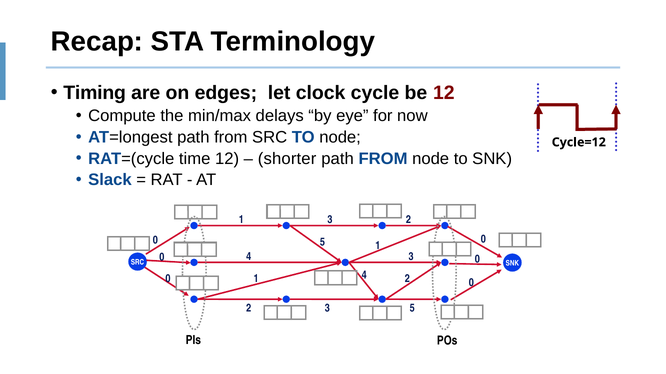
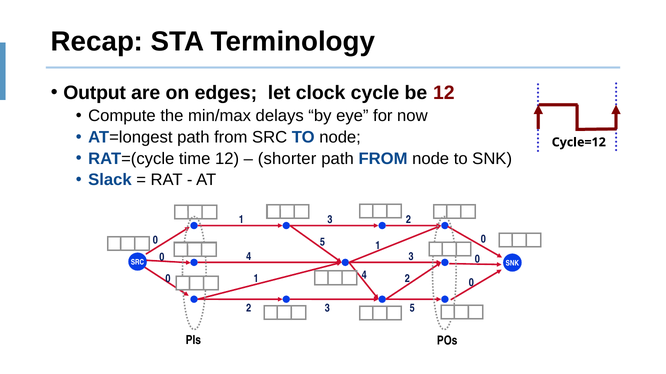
Timing: Timing -> Output (95, 93)
